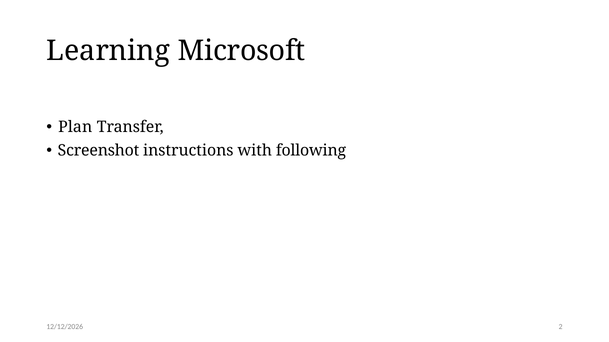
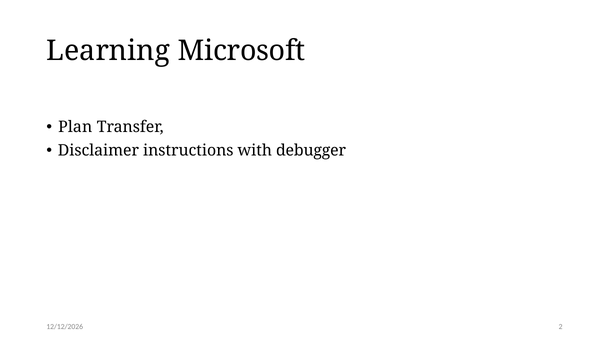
Screenshot: Screenshot -> Disclaimer (98, 151)
following: following -> debugger (311, 151)
